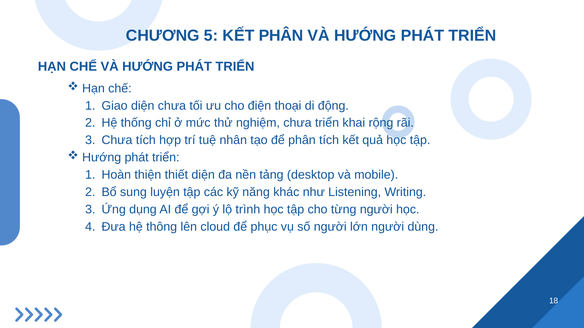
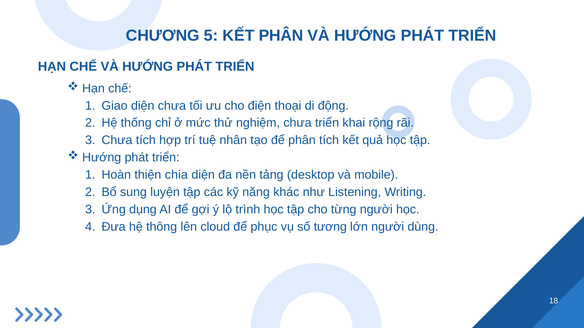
thiết: thiết -> chia (176, 175)
số người: người -> tương (330, 227)
